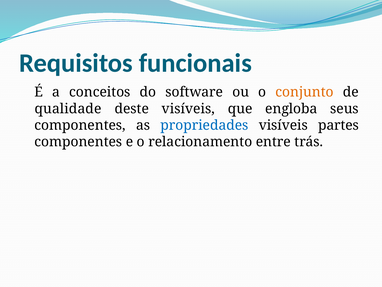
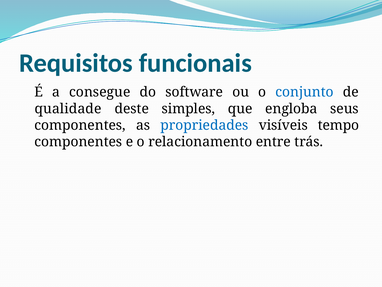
conceitos: conceitos -> consegue (100, 92)
conjunto colour: orange -> blue (305, 92)
deste visíveis: visíveis -> simples (188, 109)
partes: partes -> tempo (339, 125)
